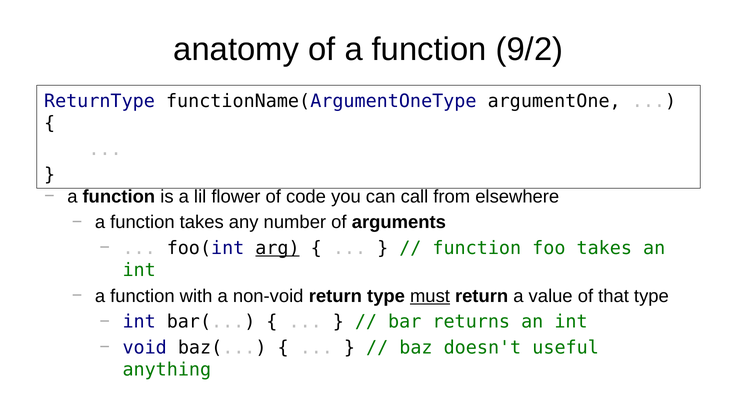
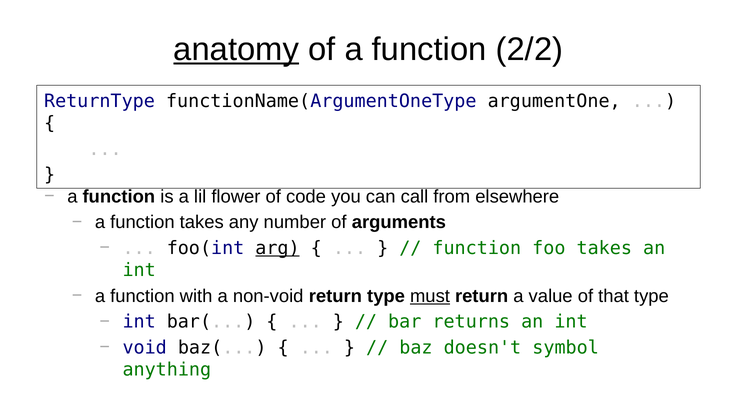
anatomy underline: none -> present (236, 50)
9/2: 9/2 -> 2/2 (529, 50)
useful: useful -> symbol (566, 348)
